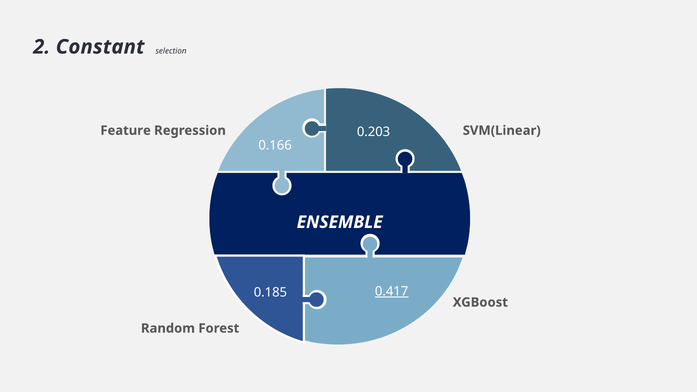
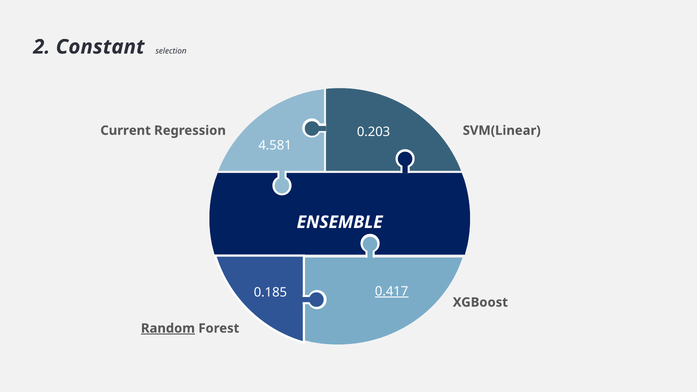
Feature: Feature -> Current (126, 131)
0.166: 0.166 -> 4.581 (275, 145)
Random underline: none -> present (168, 328)
